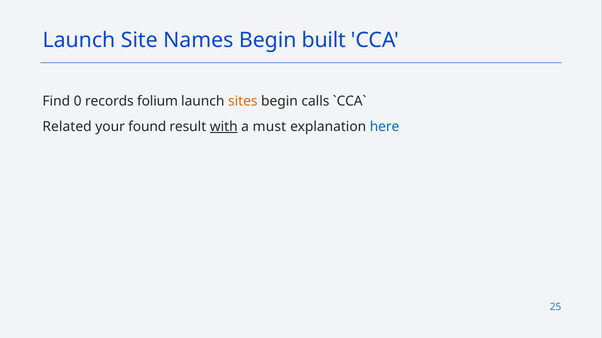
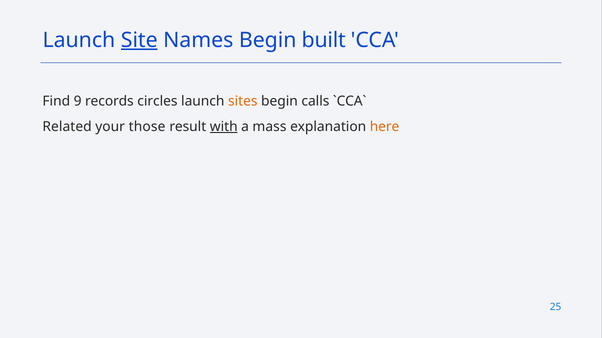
Site underline: none -> present (139, 40)
0: 0 -> 9 (78, 102)
folium: folium -> circles (157, 102)
found: found -> those (147, 127)
must: must -> mass (269, 127)
here colour: blue -> orange (385, 127)
